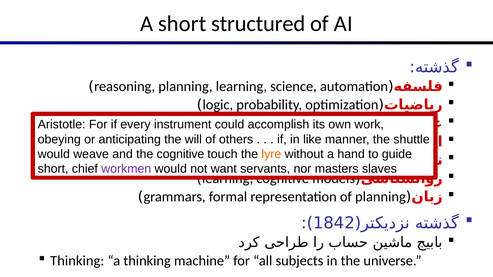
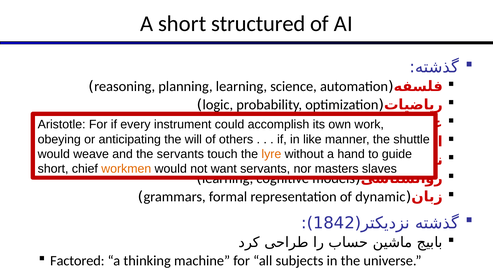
the cognitive: cognitive -> servants (180, 154)
workmen colour: purple -> orange (126, 169)
of planning: planning -> dynamic (380, 197)
Thinking: Thinking -> Factored (77, 261)
